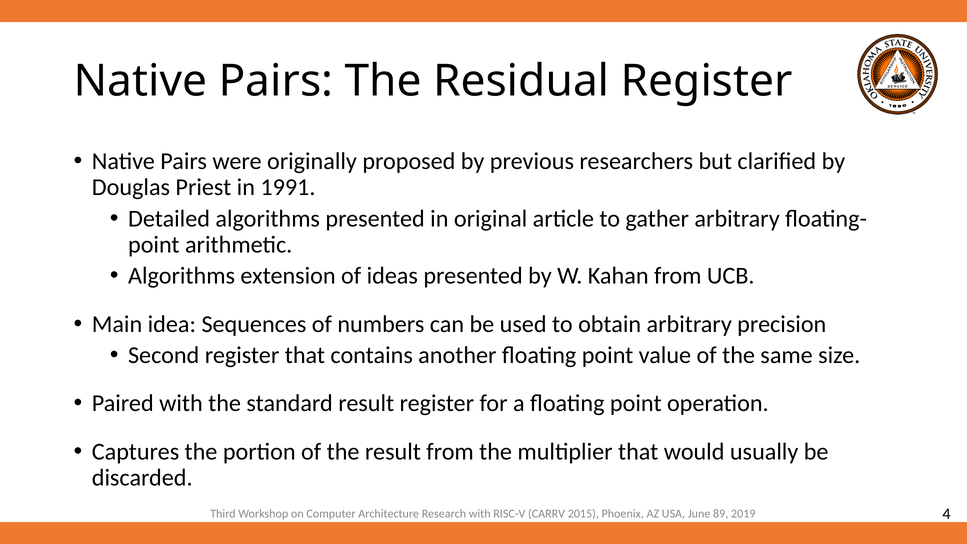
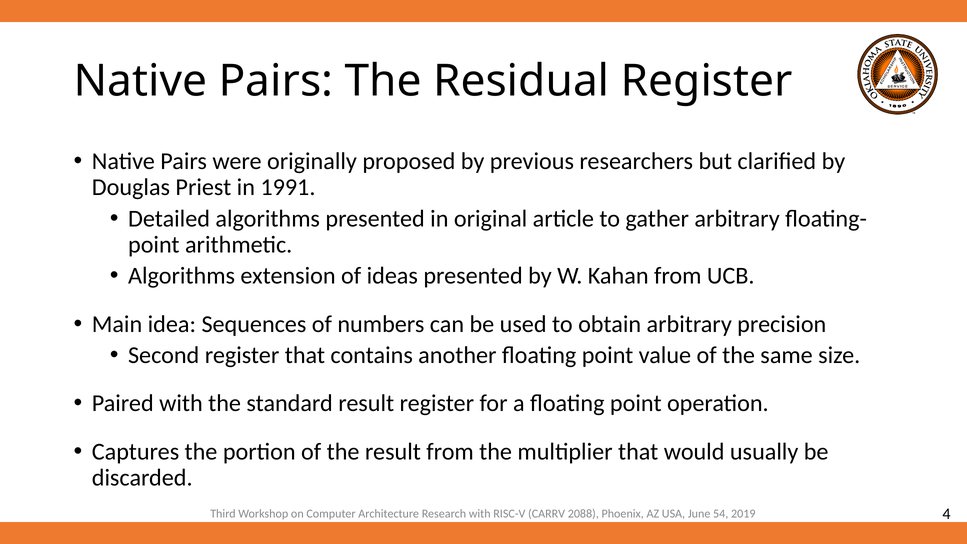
2015: 2015 -> 2088 (583, 514)
89: 89 -> 54 (721, 514)
